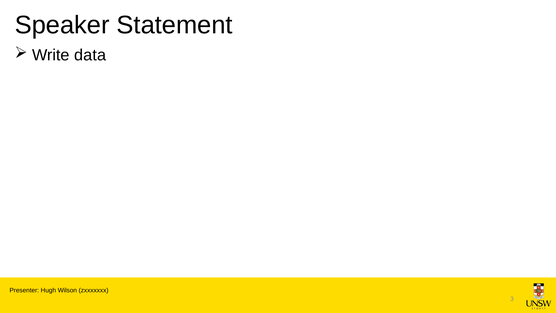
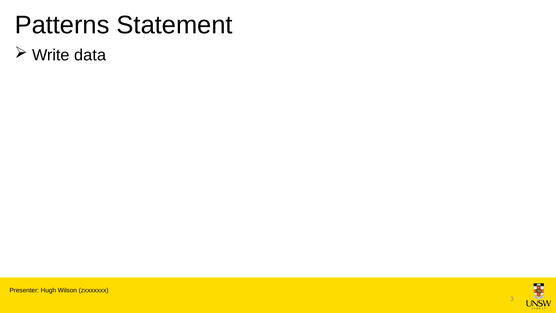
Speaker: Speaker -> Patterns (62, 25)
